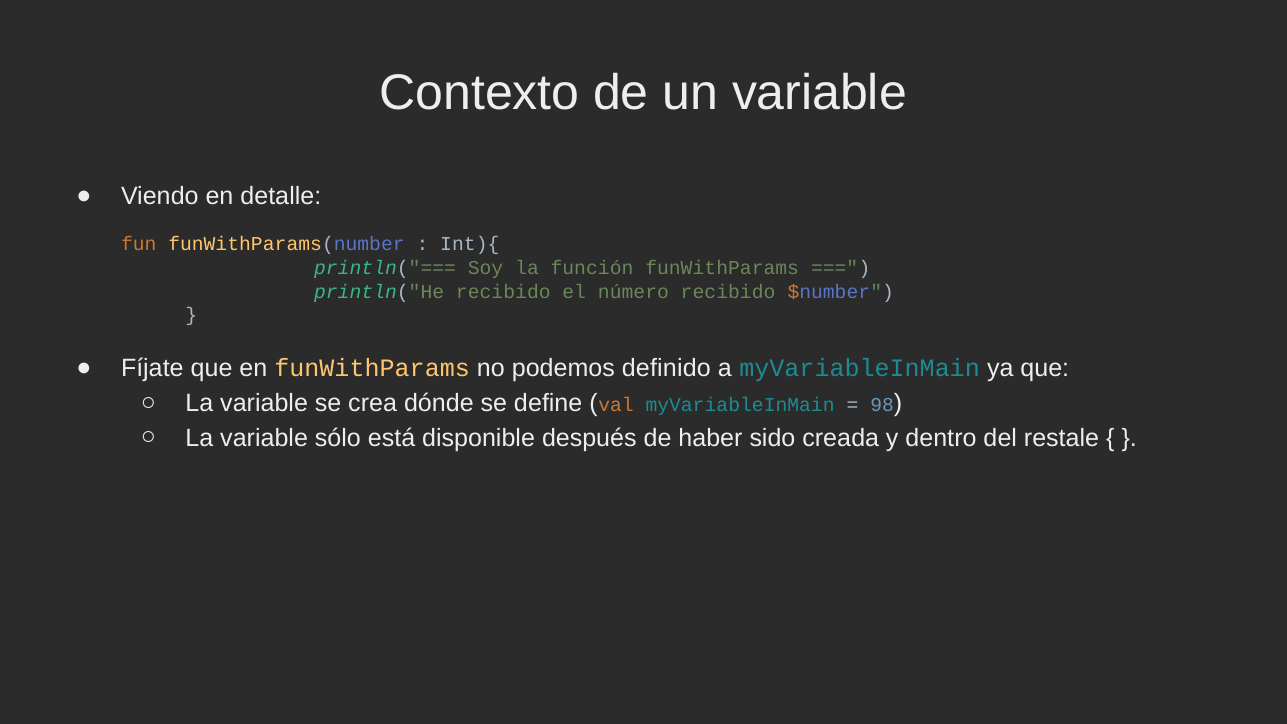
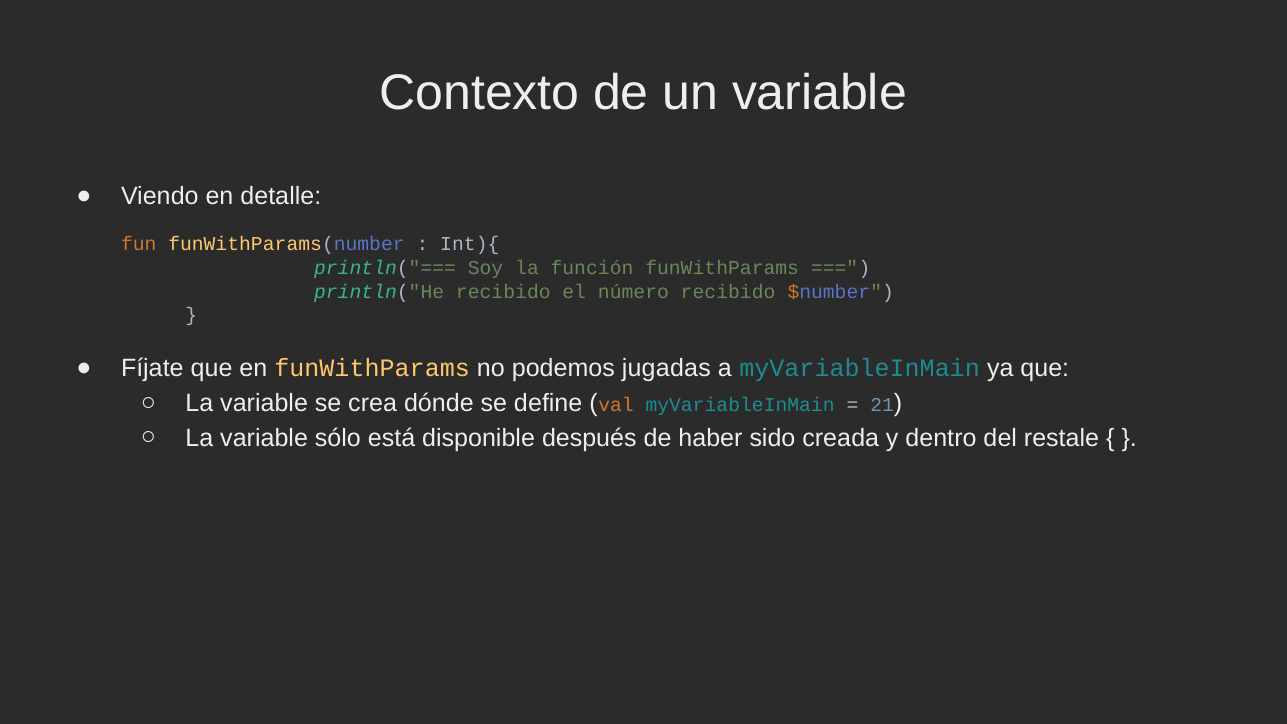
definido: definido -> jugadas (666, 369)
98: 98 -> 21 (882, 405)
